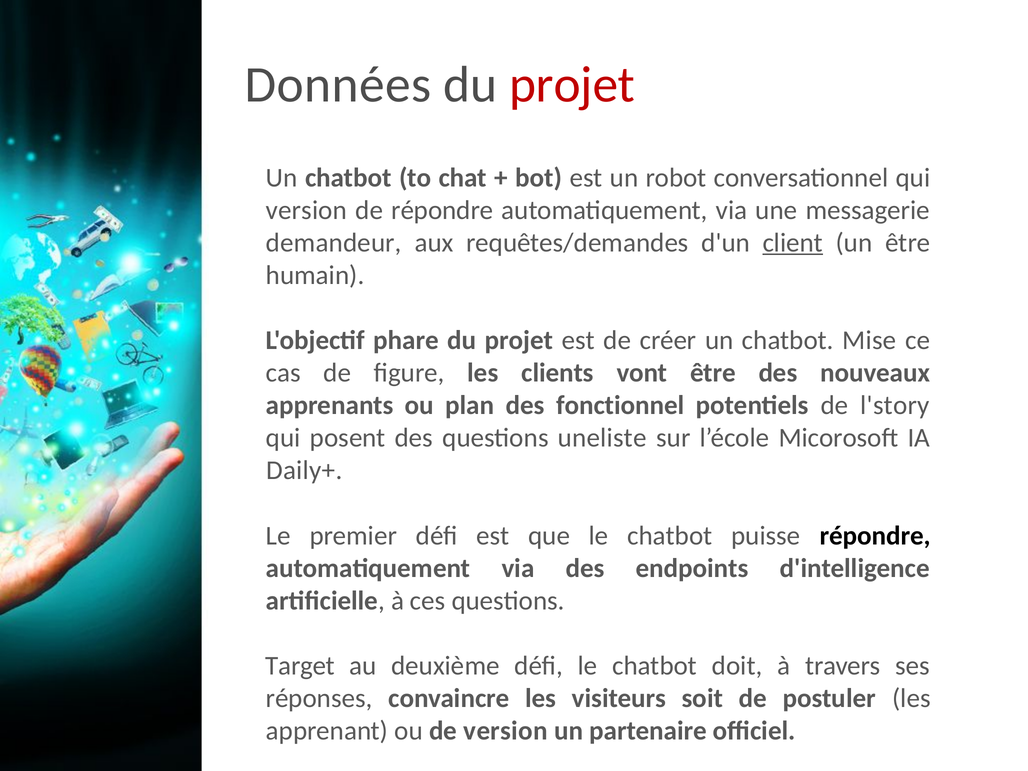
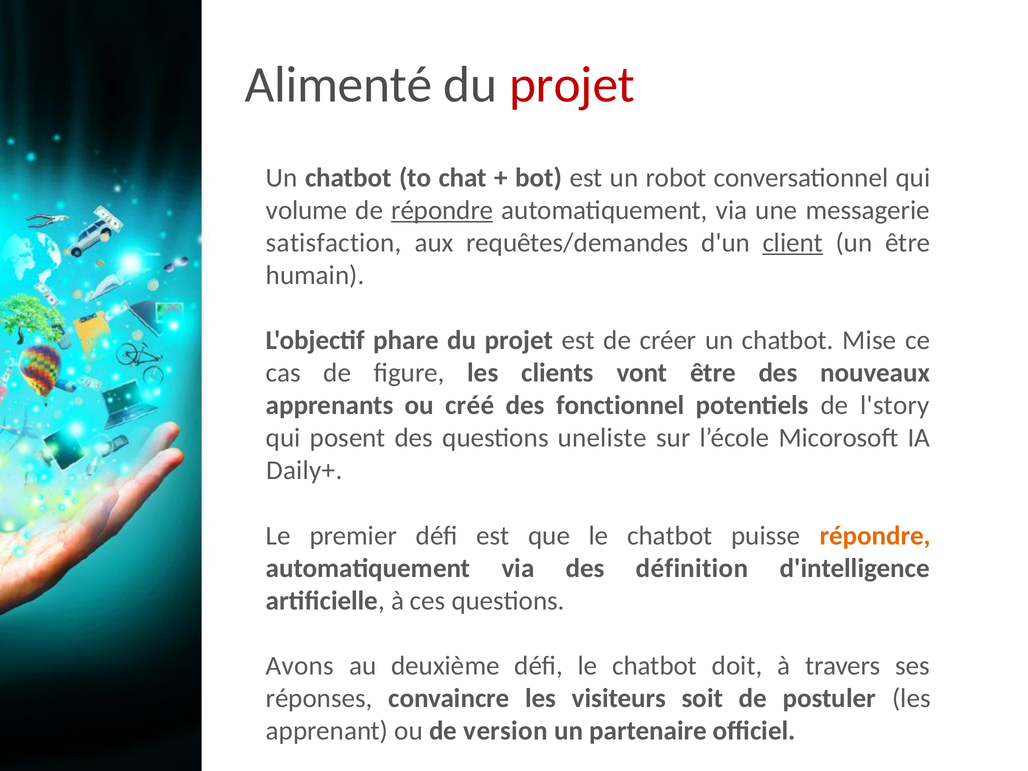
Données: Données -> Alimenté (339, 85)
version: version -> volume (307, 210)
répondre underline: none -> present (442, 210)
demandeur: demandeur -> satisfaction (334, 243)
plan: plan -> créé (470, 405)
répondre colour: black -> orange (875, 536)
endpoints: endpoints -> définition (692, 568)
Target: Target -> Avons (300, 666)
